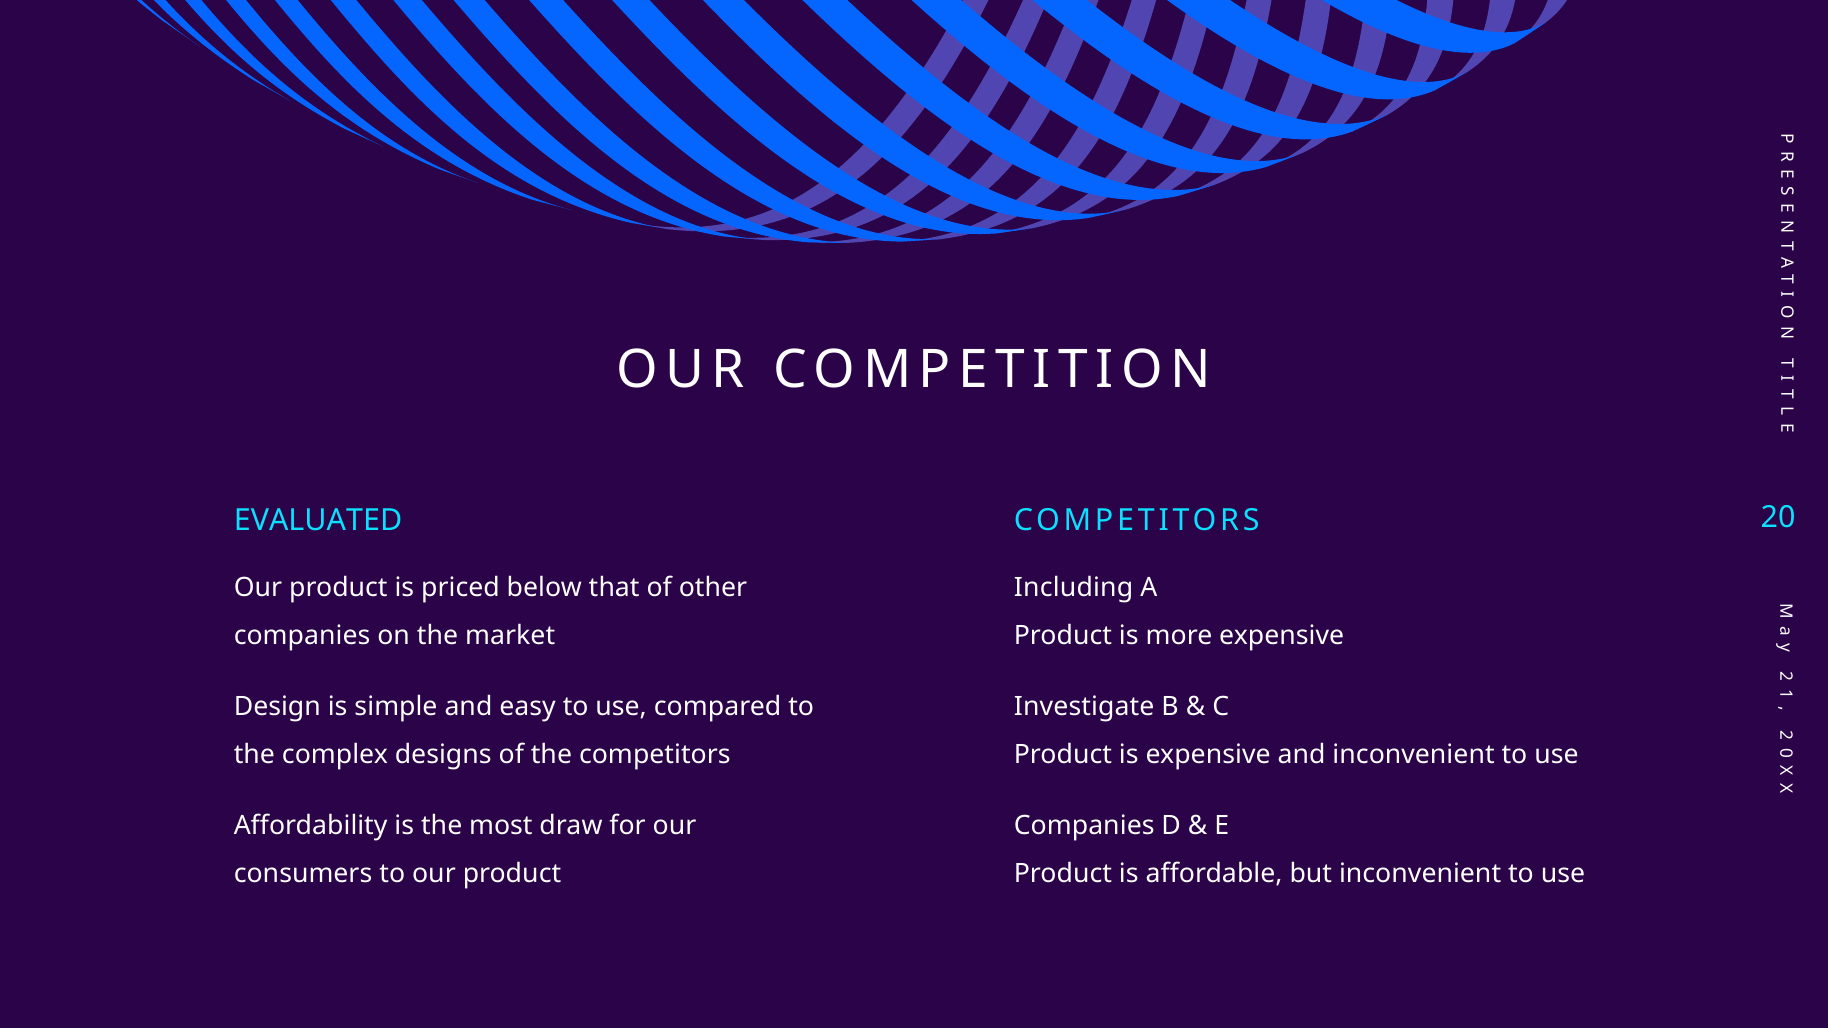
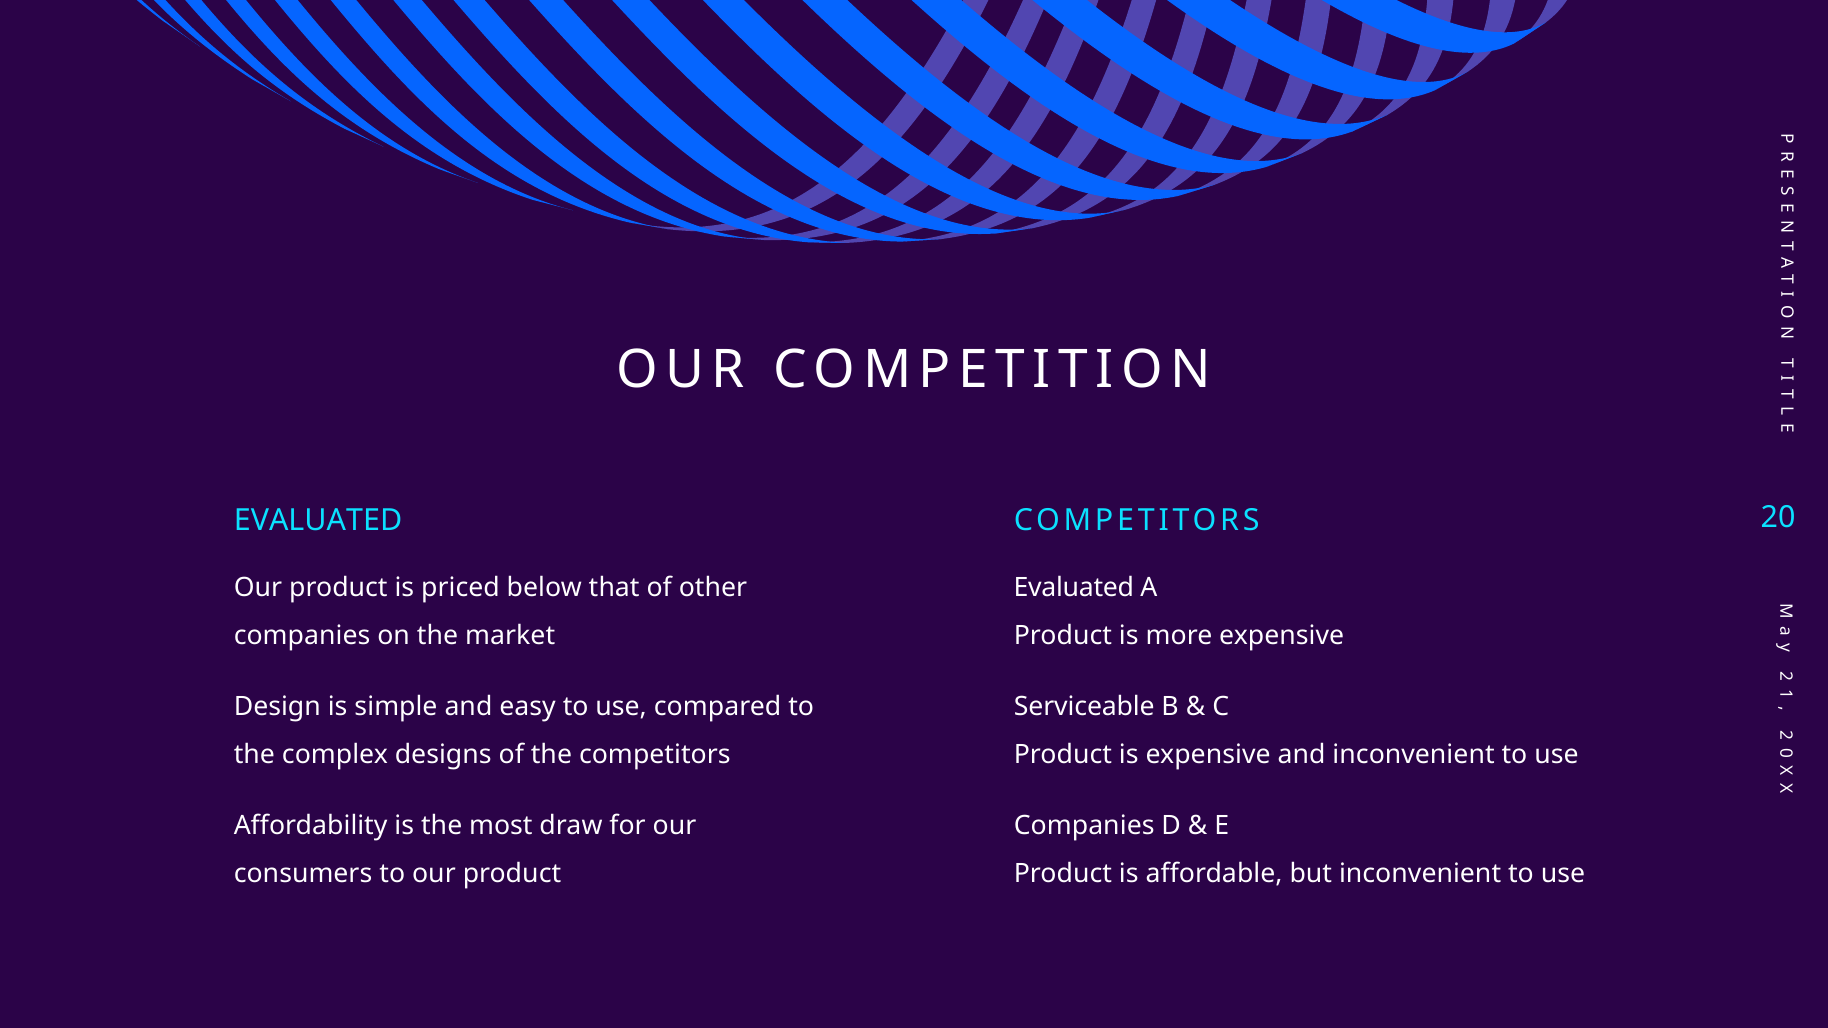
Including: Including -> Evaluated (1074, 588)
Investigate: Investigate -> Serviceable (1084, 707)
